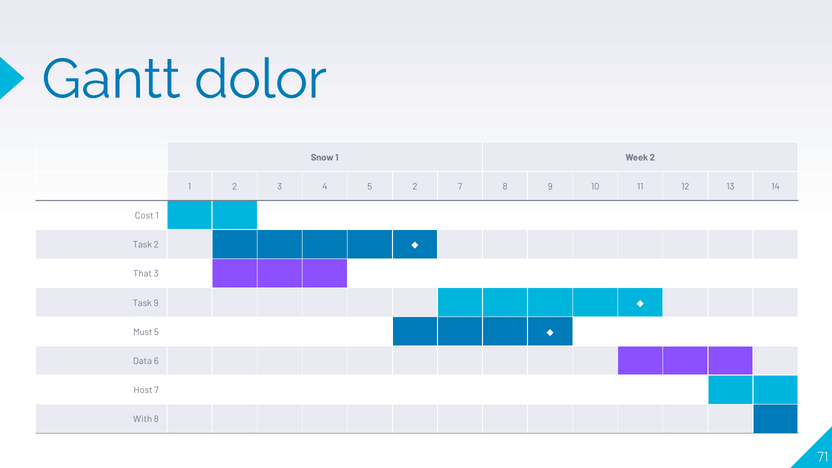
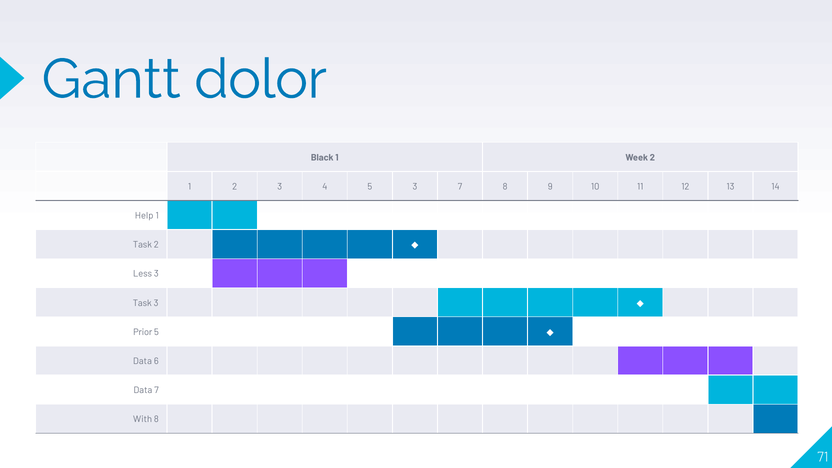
Snow: Snow -> Black (322, 158)
5 2: 2 -> 3 (415, 187)
Cost: Cost -> Help (144, 216)
That: That -> Less (143, 274)
Task 9: 9 -> 3 (156, 303)
Must: Must -> Prior (143, 332)
Host: Host -> Data (143, 390)
